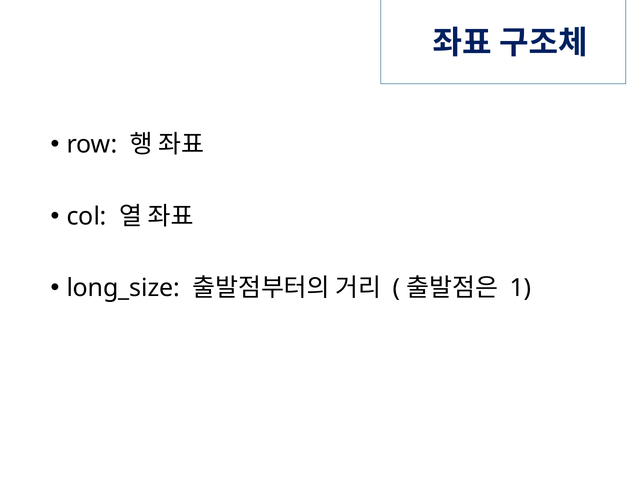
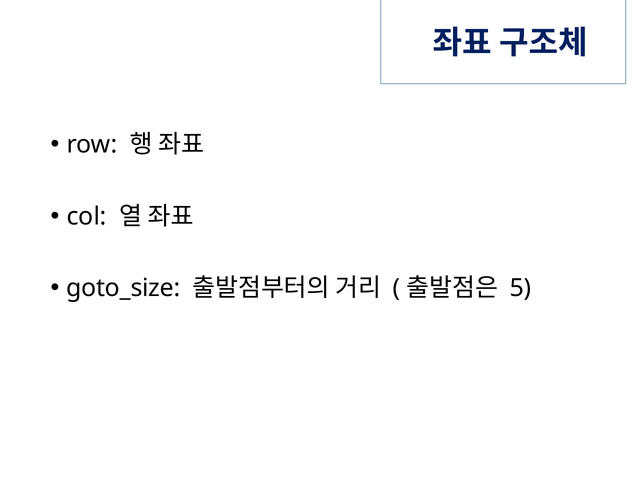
long_size: long_size -> goto_size (123, 288)
1: 1 -> 5 (520, 288)
